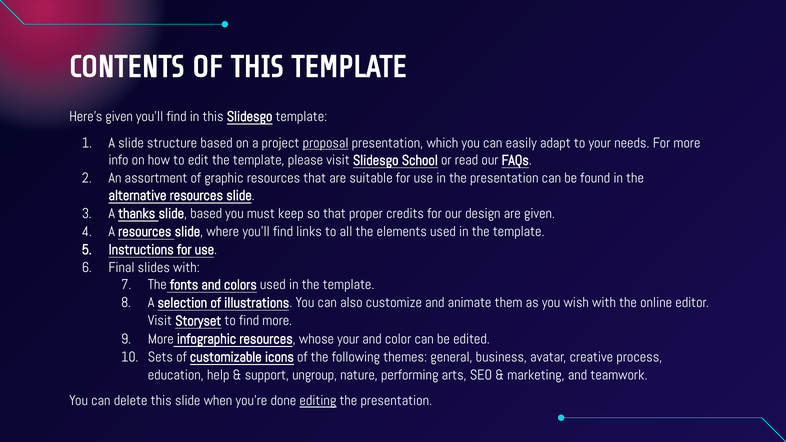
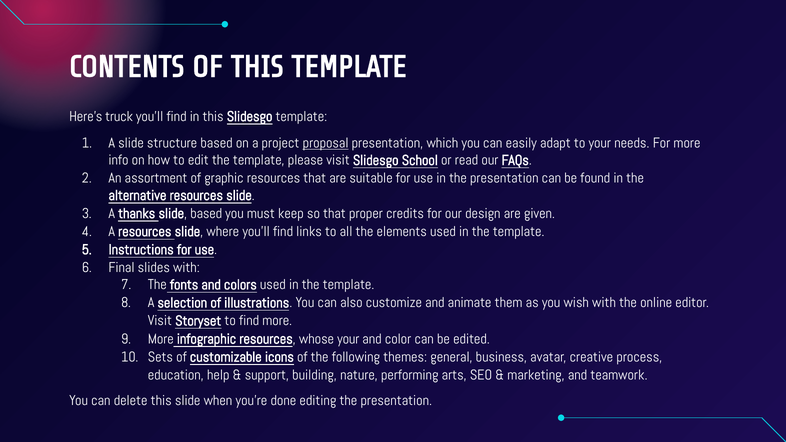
Here’s given: given -> truck (119, 116)
ungroup: ungroup -> building (315, 375)
editing underline: present -> none (318, 401)
